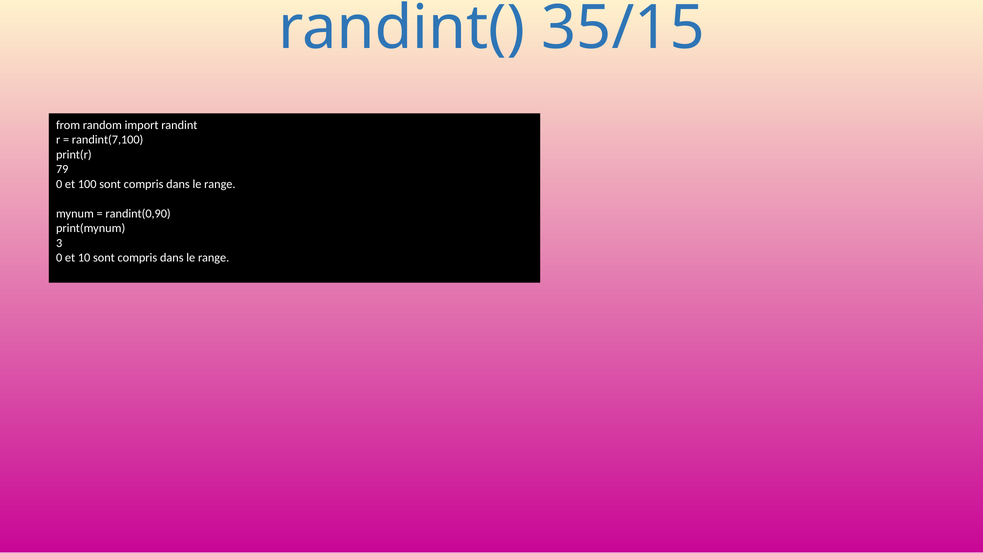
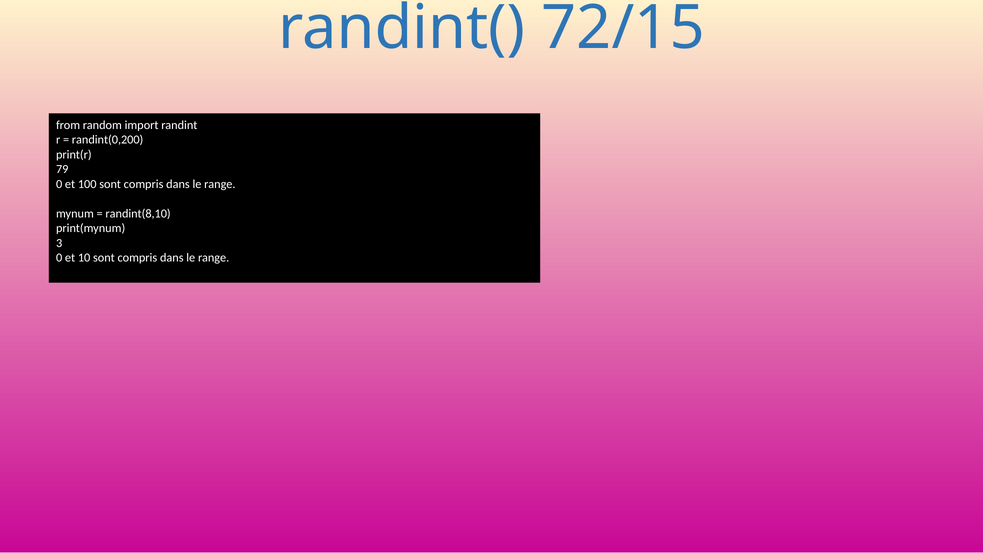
35/15: 35/15 -> 72/15 (623, 28)
randint(7,100: randint(7,100 -> randint(0,200 (108, 140)
randint(0,90: randint(0,90 -> randint(8,10 (138, 214)
